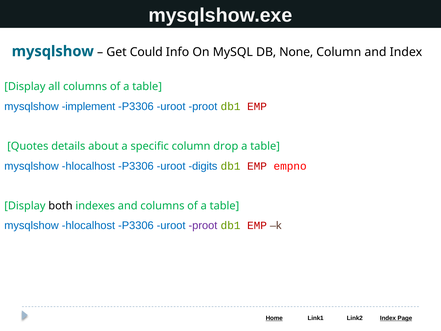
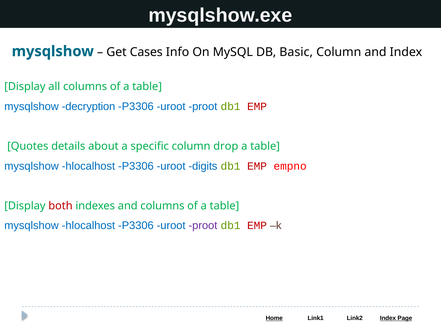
Could: Could -> Cases (146, 52)
None: None -> Basic (296, 52)
implement: implement -> decryption (89, 106)
both colour: black -> red (61, 206)
